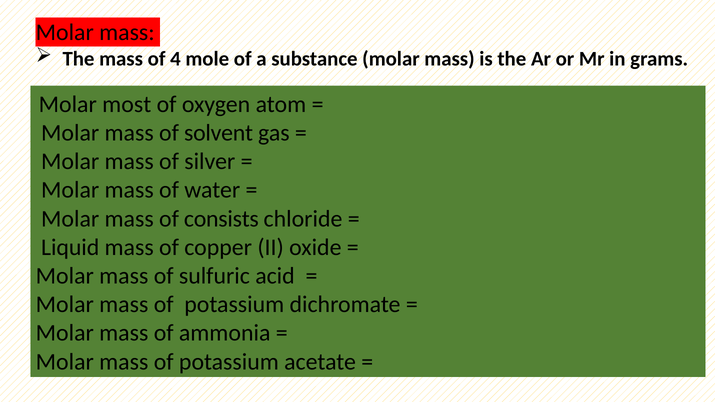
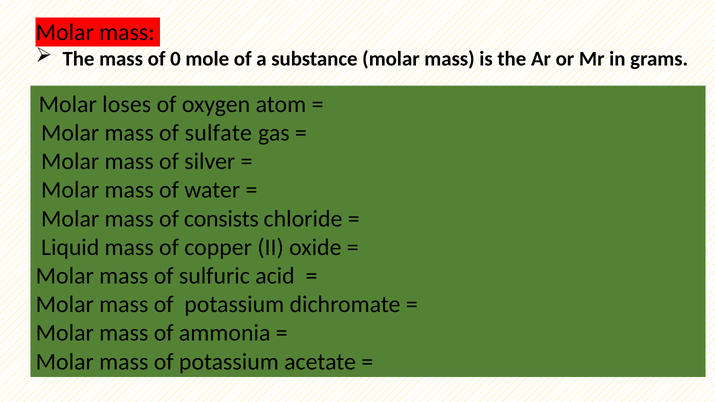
4: 4 -> 0 (175, 59)
most: most -> loses (127, 104)
solvent: solvent -> sulfate (218, 133)
